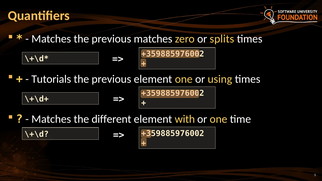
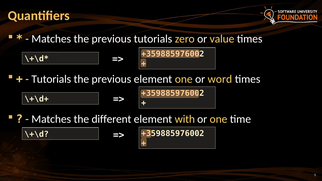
previous matches: matches -> tutorials (153, 39)
splits: splits -> value (222, 39)
using: using -> word (220, 79)
